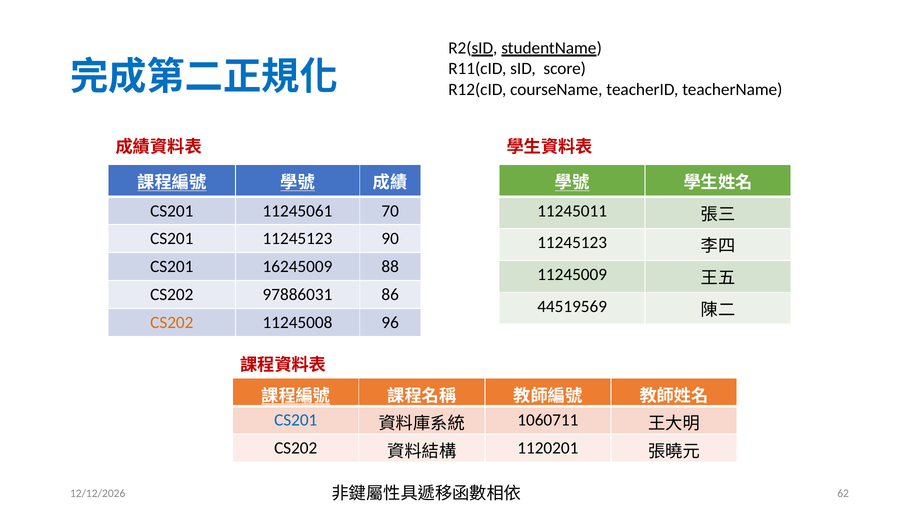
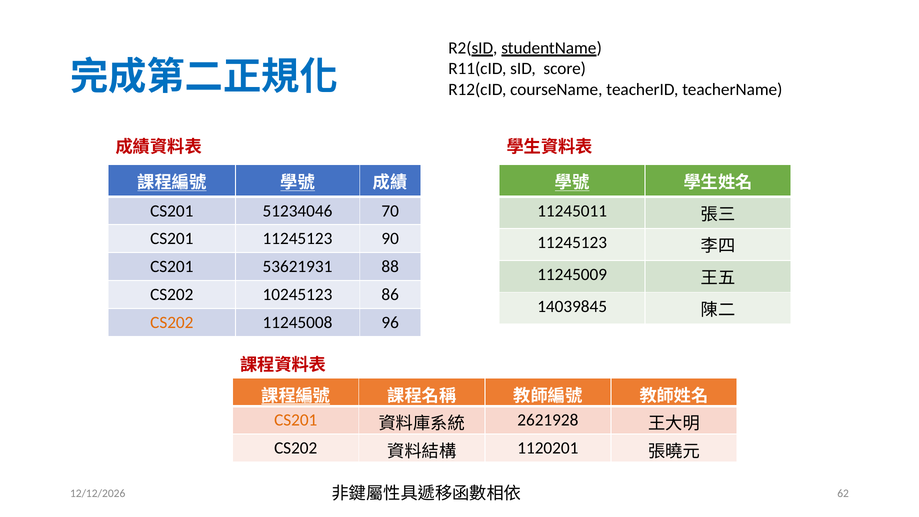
11245061: 11245061 -> 51234046 (297, 211)
16245009: 16245009 -> 53621931 (297, 267)
97886031: 97886031 -> 10245123 (297, 295)
44519569: 44519569 -> 14039845 (572, 306)
CS201 colour: blue -> orange (296, 420)
1060711: 1060711 -> 2621928 (548, 420)
